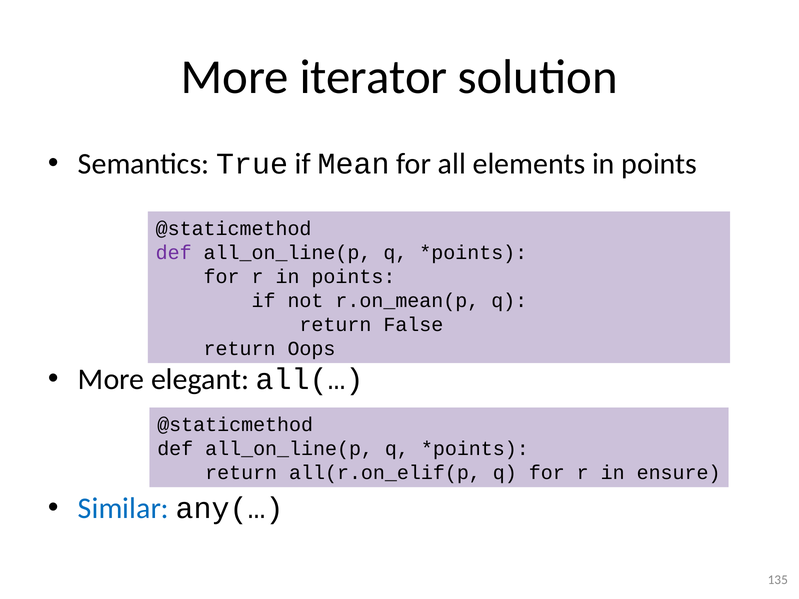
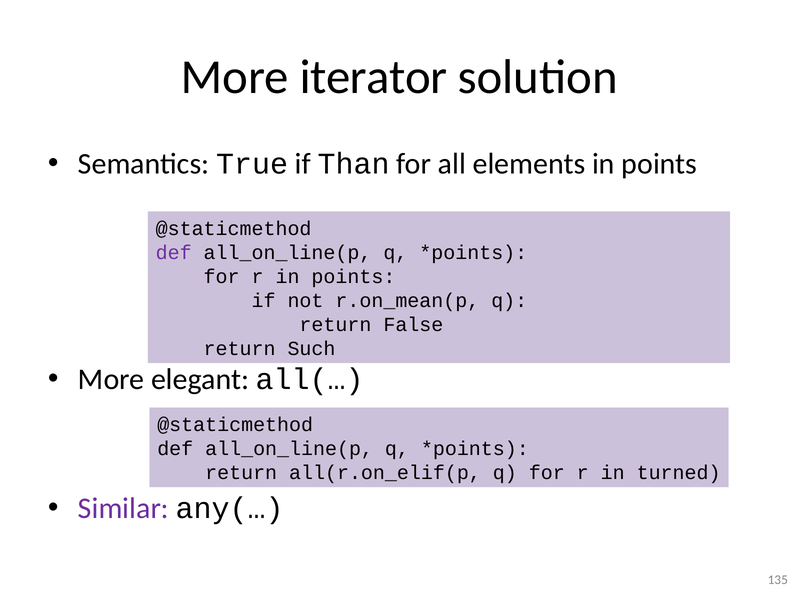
Mean: Mean -> Than (354, 164)
Oops: Oops -> Such (311, 349)
ensure: ensure -> turned (679, 473)
Similar colour: blue -> purple (123, 509)
